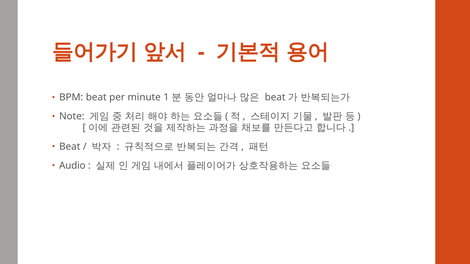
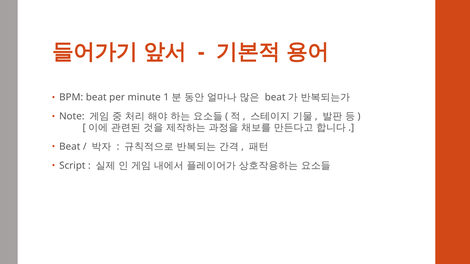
Audio: Audio -> Script (72, 166)
